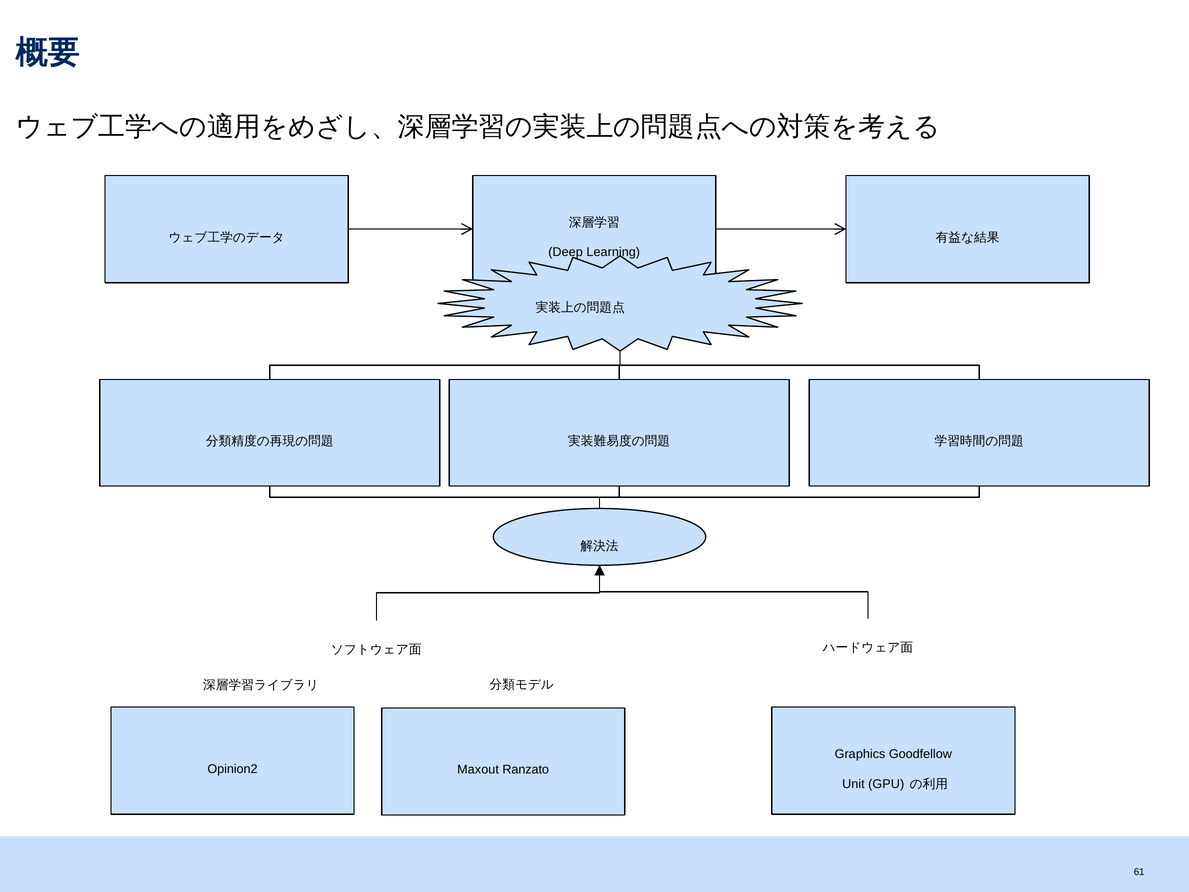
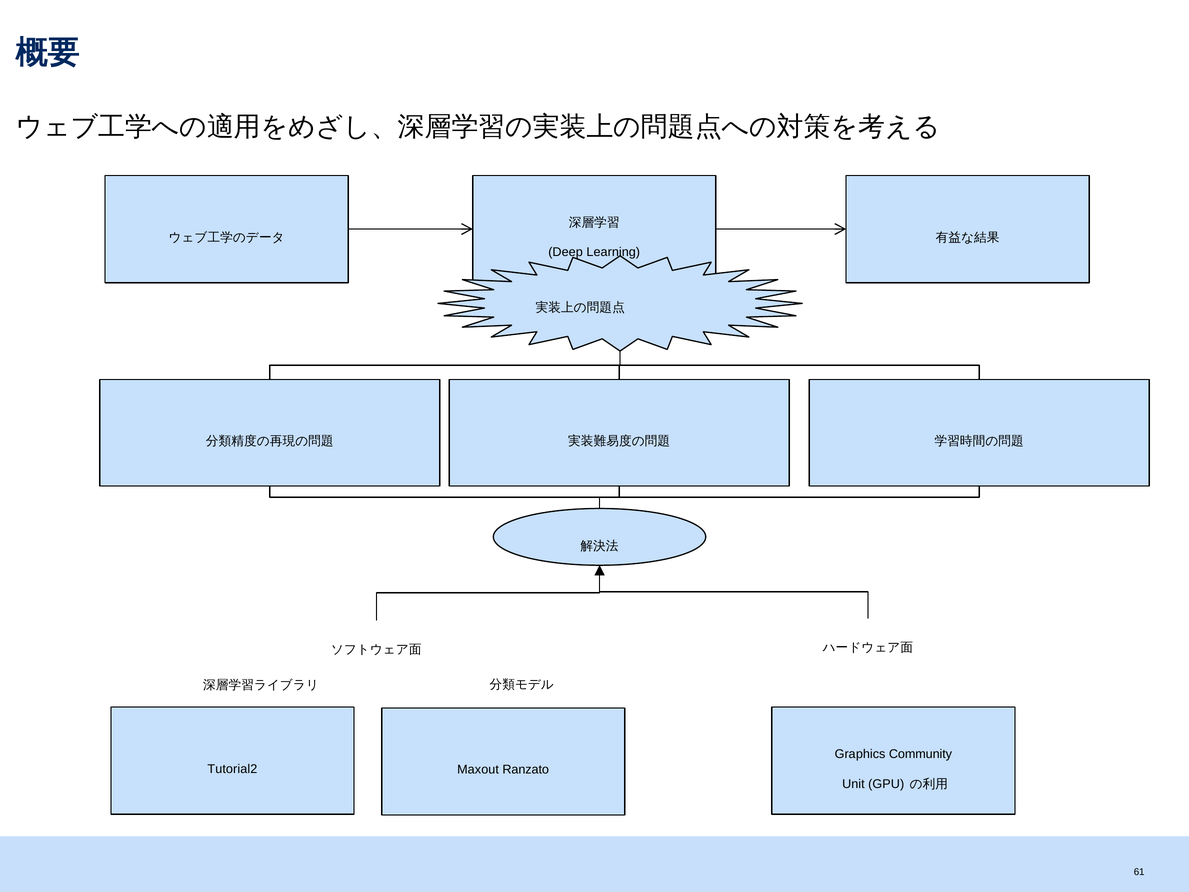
Goodfellow: Goodfellow -> Community (920, 754)
Opinion2: Opinion2 -> Tutorial2 (232, 769)
